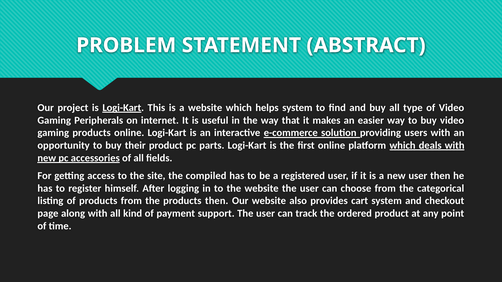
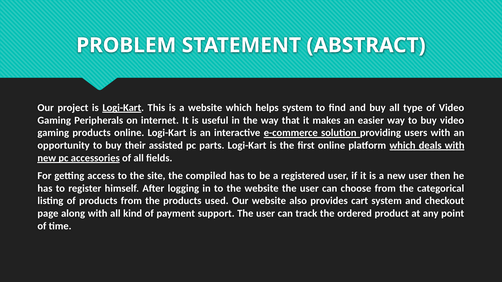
their product: product -> assisted (166, 146)
products then: then -> used (217, 201)
